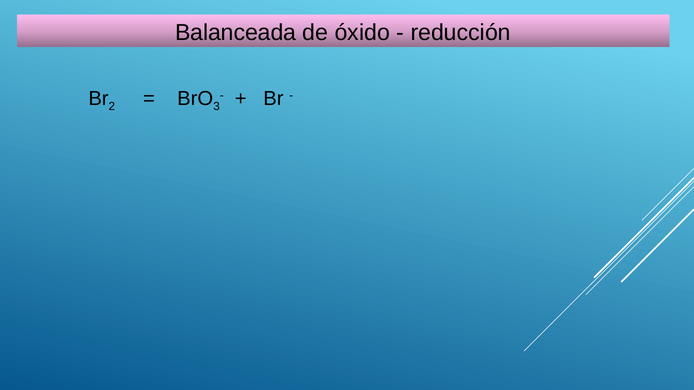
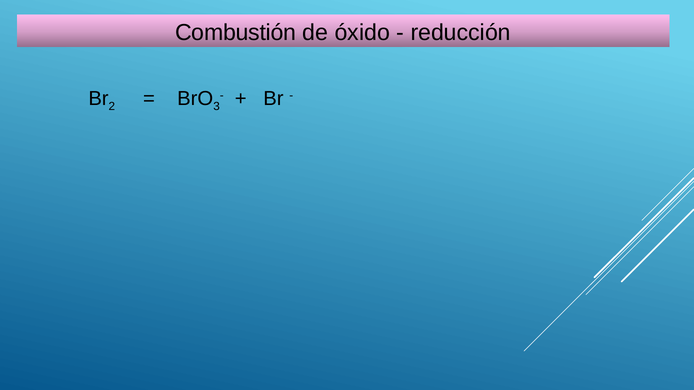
Balanceada: Balanceada -> Combustión (236, 32)
